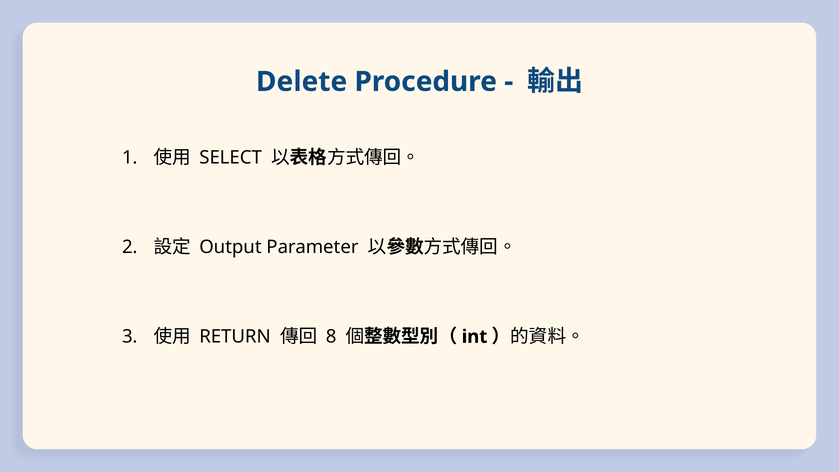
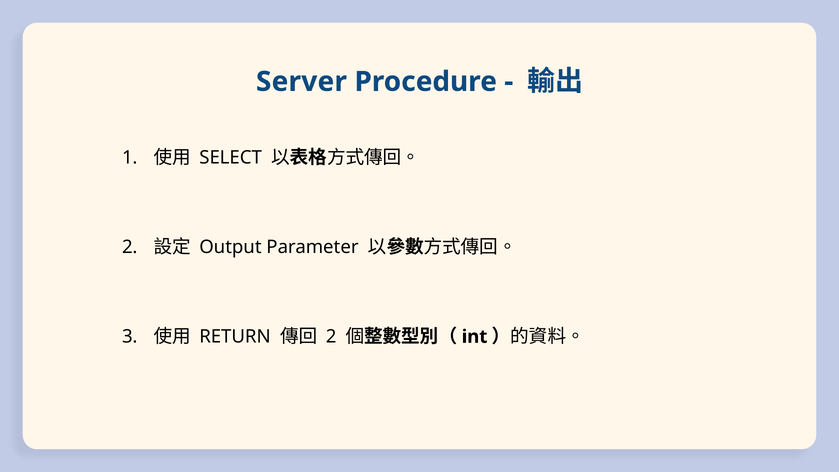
Delete: Delete -> Server (301, 82)
8: 8 -> 2 (331, 337)
